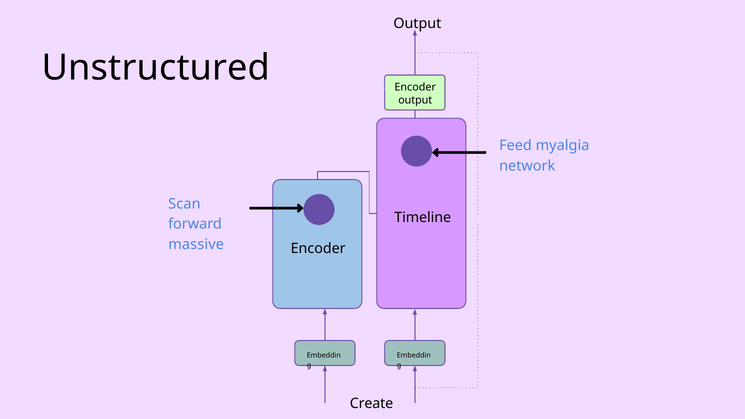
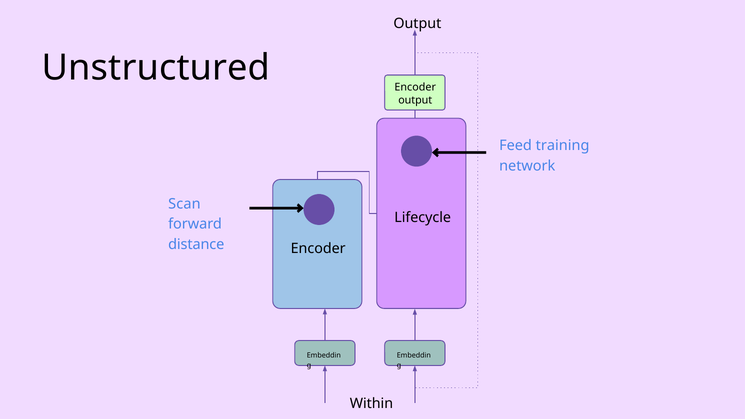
myalgia: myalgia -> training (563, 146)
Timeline: Timeline -> Lifecycle (423, 218)
massive: massive -> distance (196, 245)
Create: Create -> Within (371, 403)
